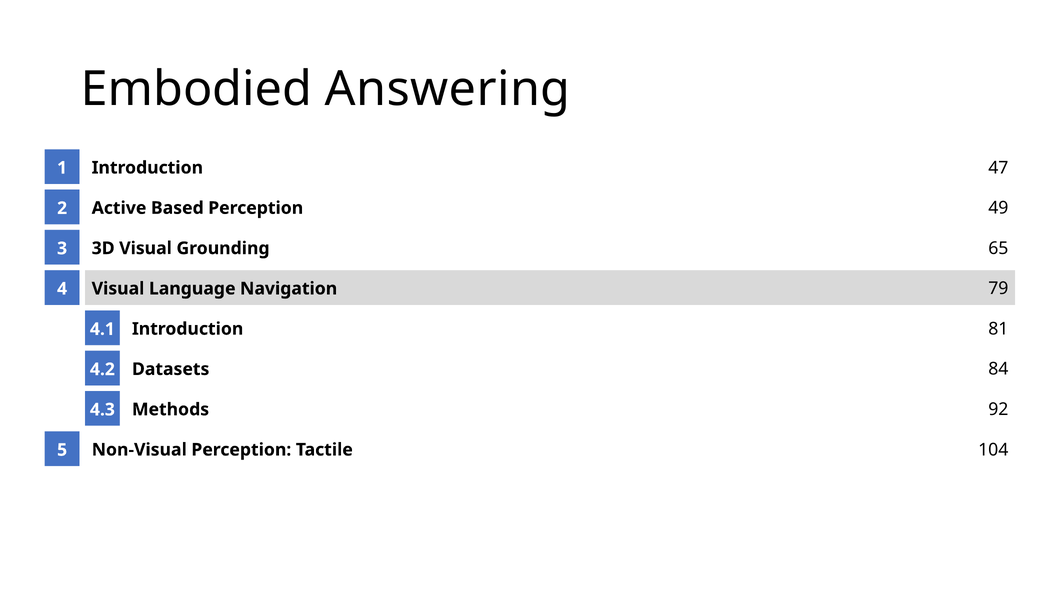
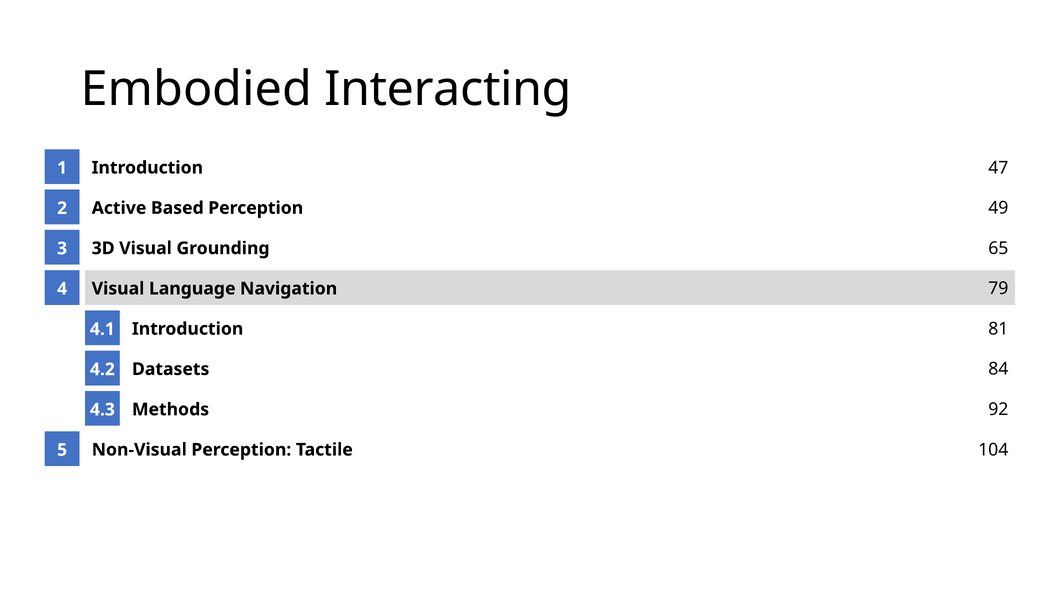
Answering: Answering -> Interacting (448, 89)
